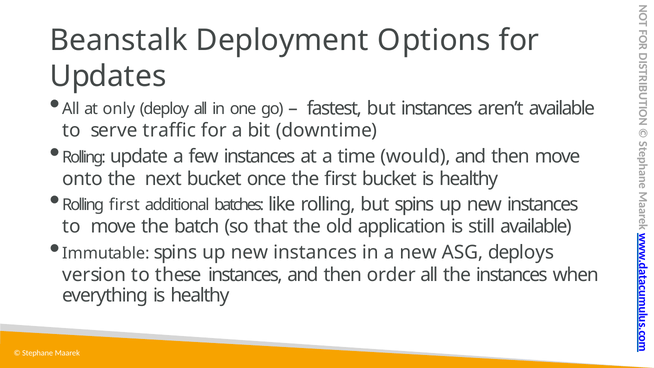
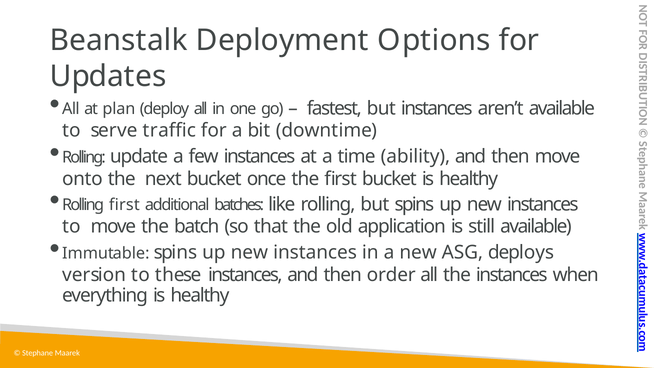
only: only -> plan (119, 109)
would: would -> ability (415, 157)
